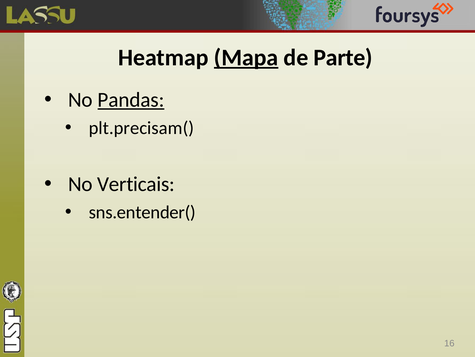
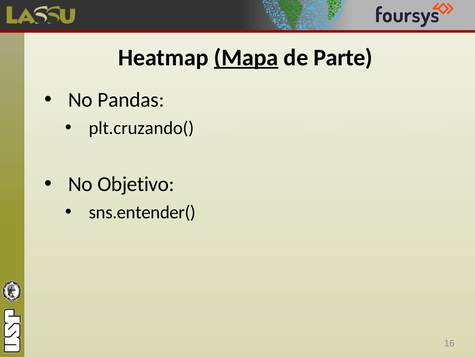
Pandas underline: present -> none (131, 100)
plt.precisam(: plt.precisam( -> plt.cruzando( (141, 128)
Verticais: Verticais -> Objetivo (136, 184)
